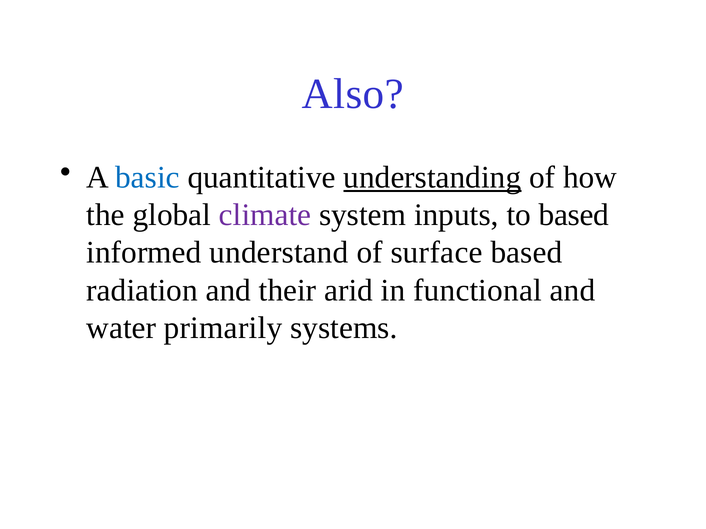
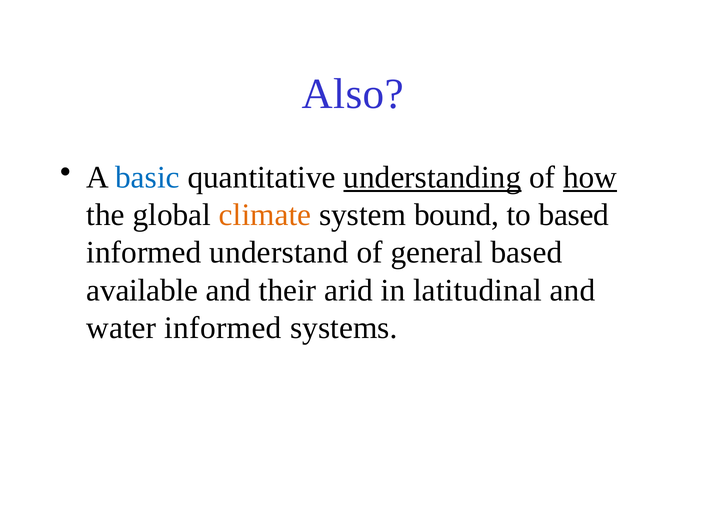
how underline: none -> present (590, 178)
climate colour: purple -> orange (265, 215)
inputs: inputs -> bound (456, 215)
surface: surface -> general (437, 253)
radiation: radiation -> available (142, 291)
functional: functional -> latitudinal (478, 291)
water primarily: primarily -> informed (223, 328)
